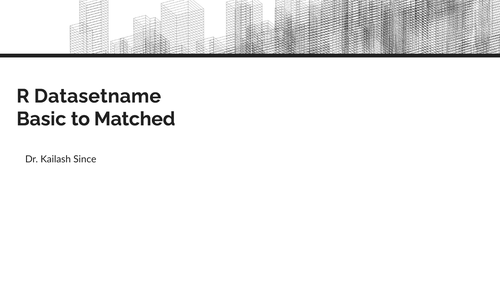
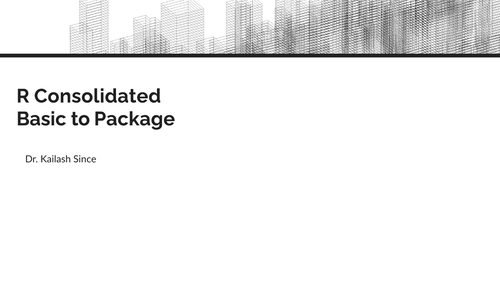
Datasetname: Datasetname -> Consolidated (98, 96)
Matched: Matched -> Package (135, 119)
